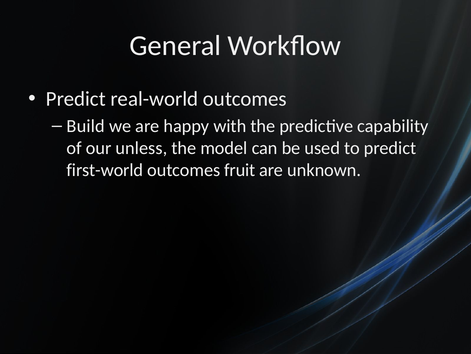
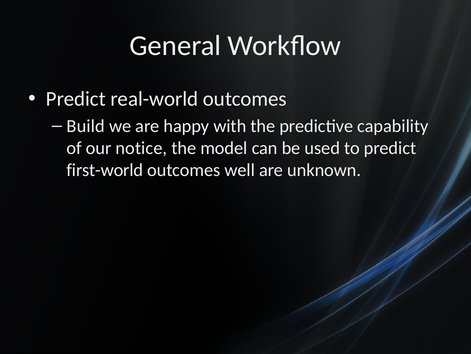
unless: unless -> notice (141, 148)
fruit: fruit -> well (240, 170)
